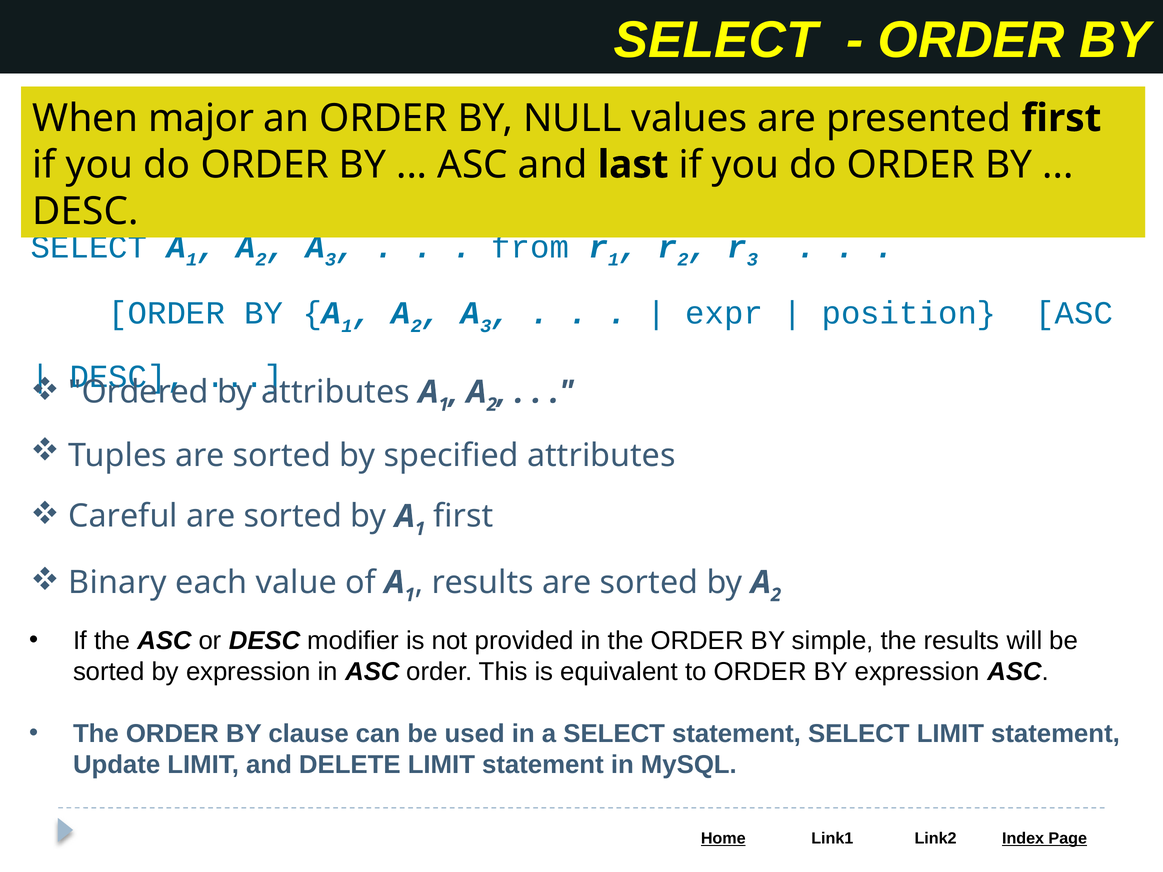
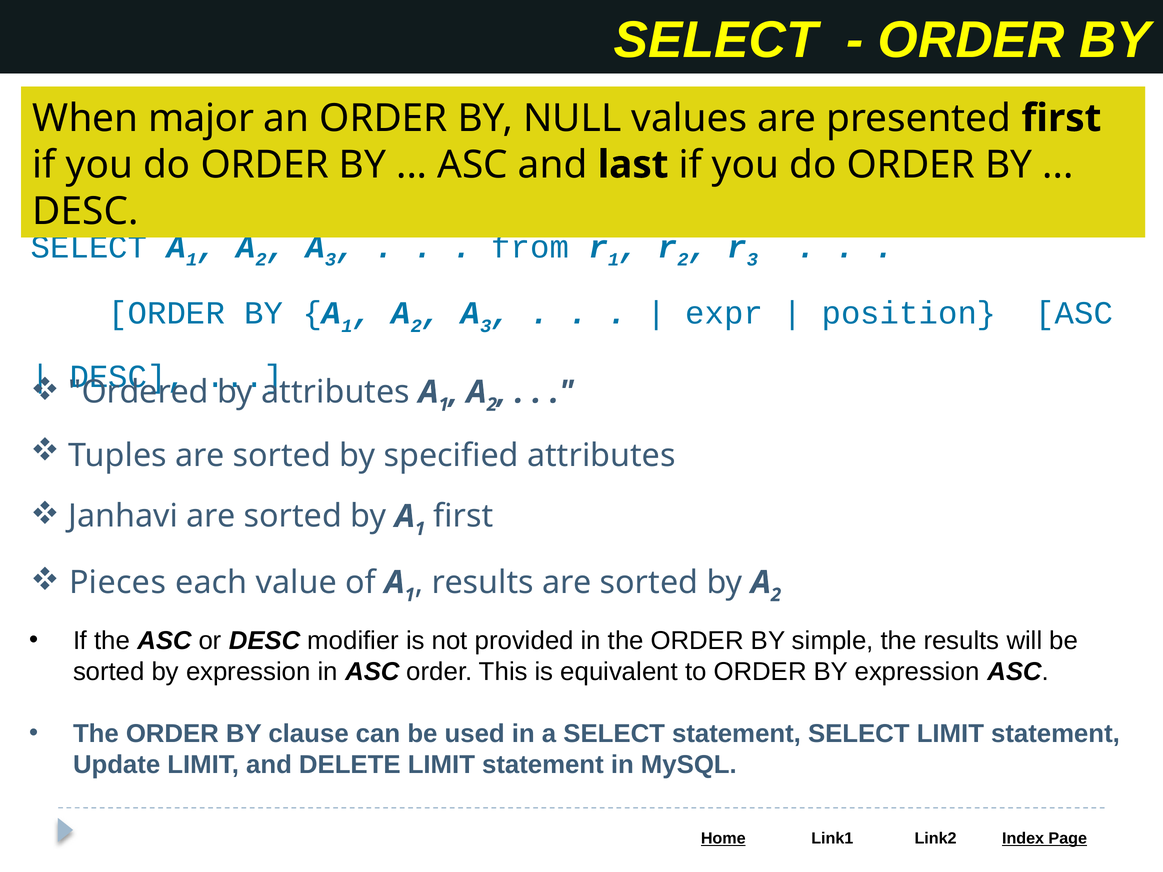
Careful: Careful -> Janhavi (123, 516)
Binary: Binary -> Pieces (118, 583)
